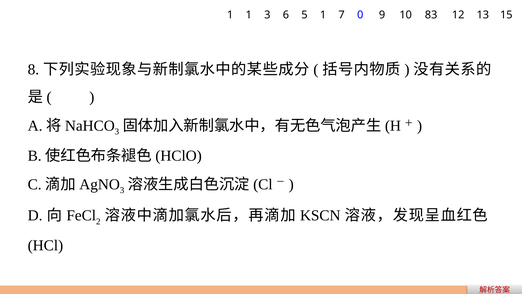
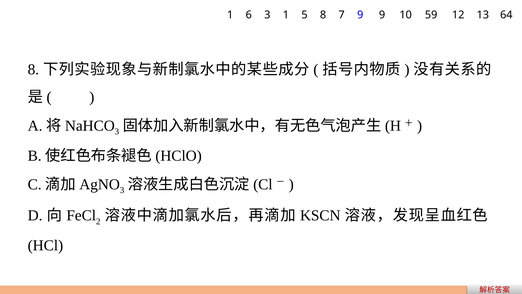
1 1: 1 -> 6 (249, 15)
3 6: 6 -> 1 (286, 15)
5 1: 1 -> 8 (323, 15)
7 0: 0 -> 9 (360, 15)
83: 83 -> 59 (431, 15)
15: 15 -> 64 (506, 15)
